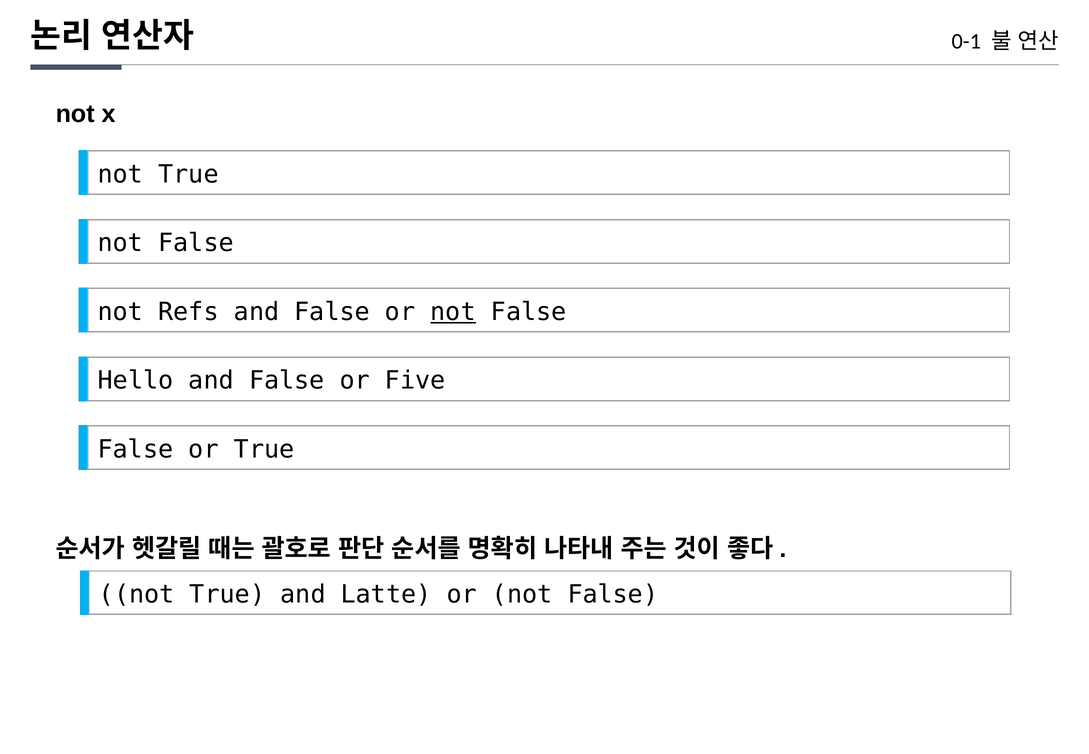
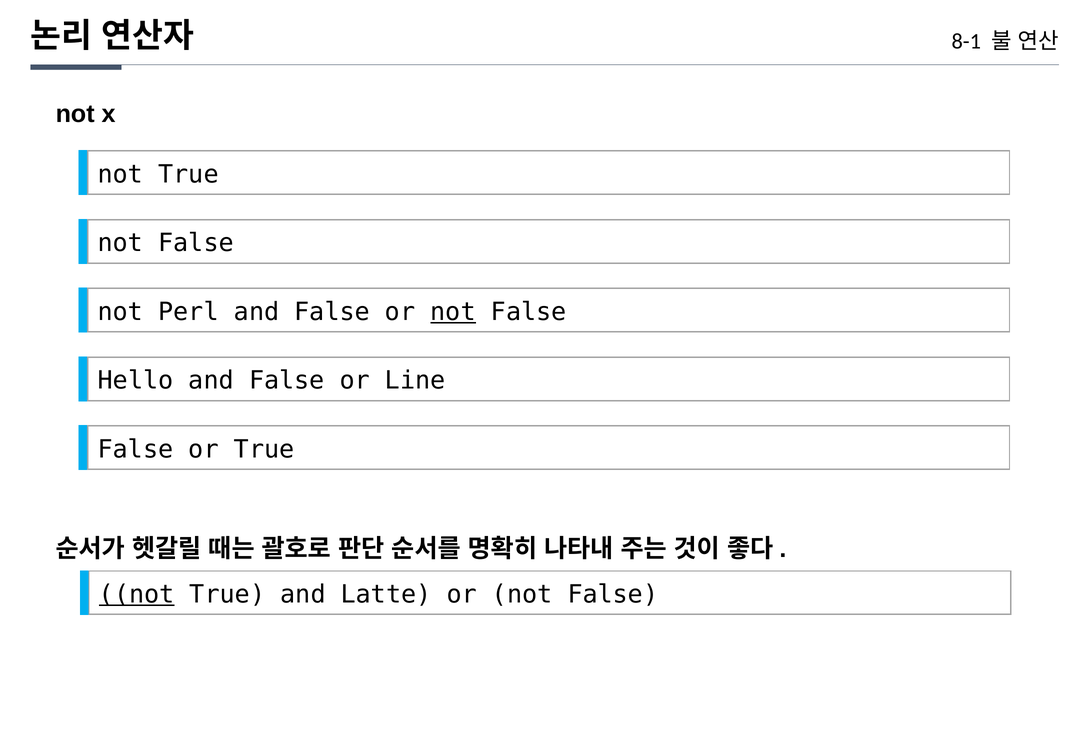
0-1: 0-1 -> 8-1 (966, 41)
Refs: Refs -> Perl (188, 312)
Five: Five -> Line (415, 381)
not underline: none -> present (137, 594)
